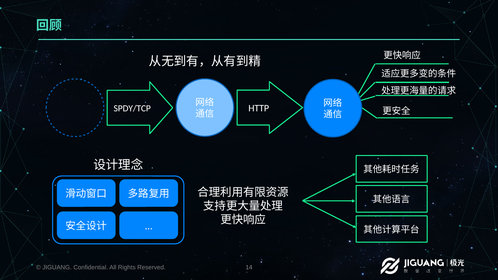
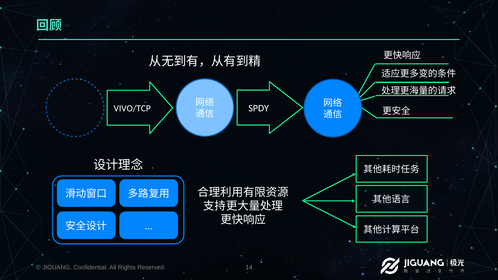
HTTP: HTTP -> SPDY (259, 108)
SPDY/TCP: SPDY/TCP -> VIVO/TCP (132, 108)
